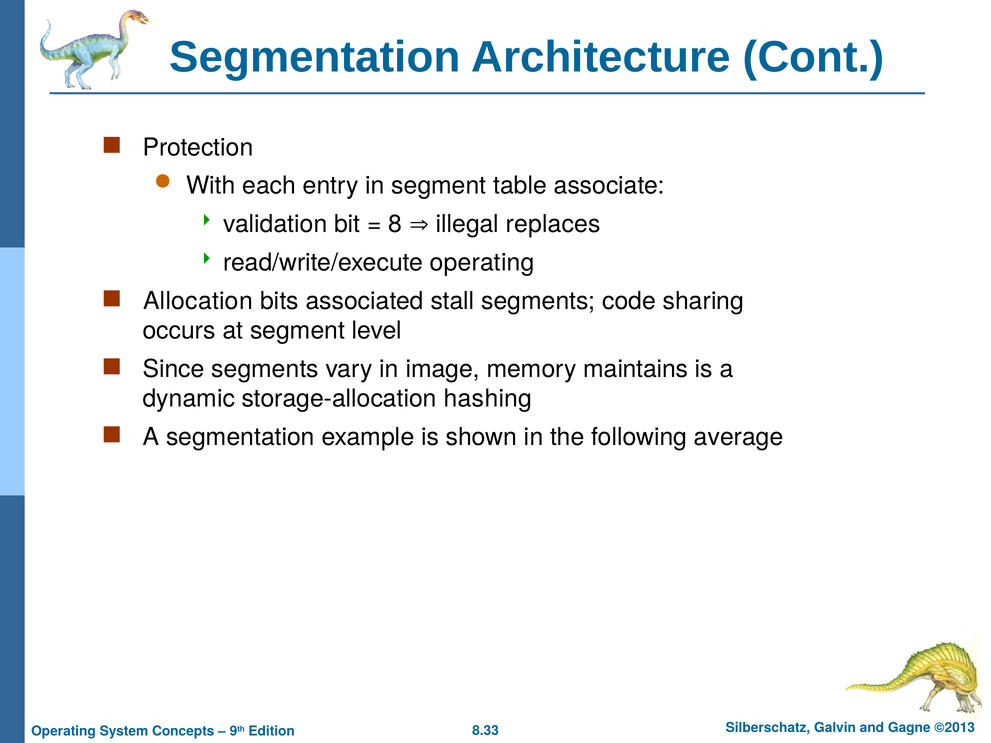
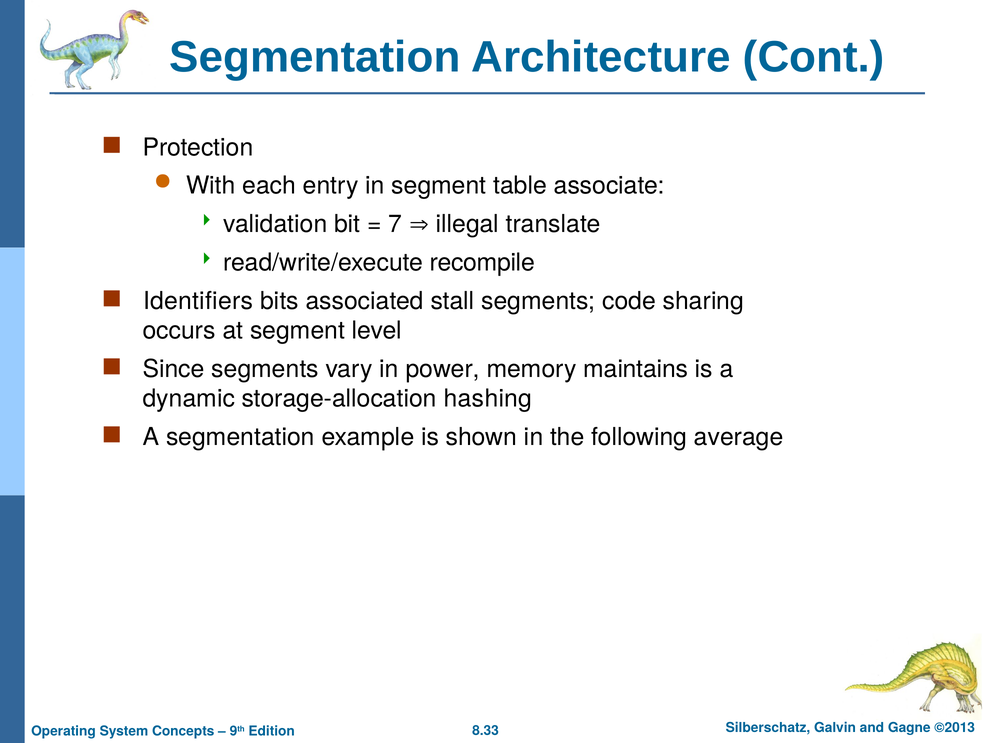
8: 8 -> 7 (395, 224)
replaces: replaces -> translate (553, 224)
read/write/execute operating: operating -> recompile (482, 263)
Allocation: Allocation -> Identifiers (198, 301)
image: image -> power (443, 369)
